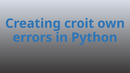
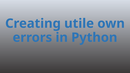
croit: croit -> utile (79, 24)
